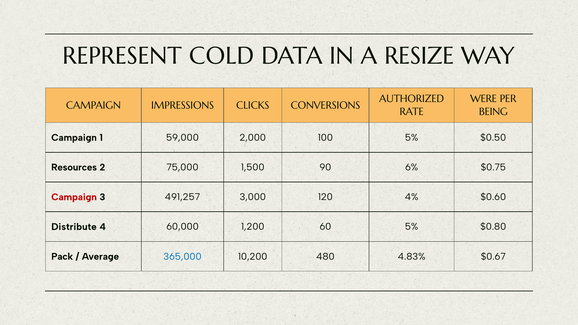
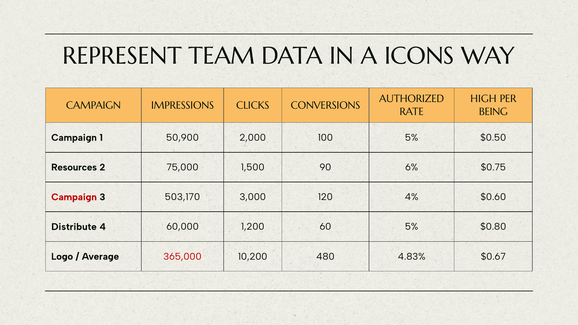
COLD: COLD -> TEAM (222, 56)
RESIZE: RESIZE -> ICONS (419, 56)
WERE: WERE -> HIGH (483, 99)
59,000: 59,000 -> 50,900 (182, 138)
491,257: 491,257 -> 503,170 (182, 197)
Pack: Pack -> Logo (62, 257)
365,000 colour: blue -> red (182, 257)
